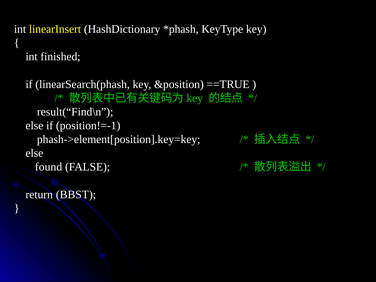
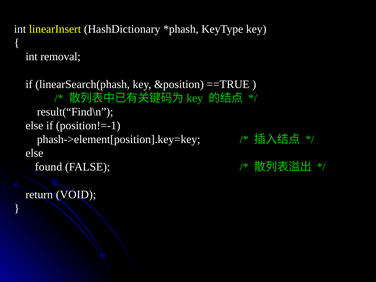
finished: finished -> removal (60, 57)
BBST: BBST -> VOID (76, 194)
